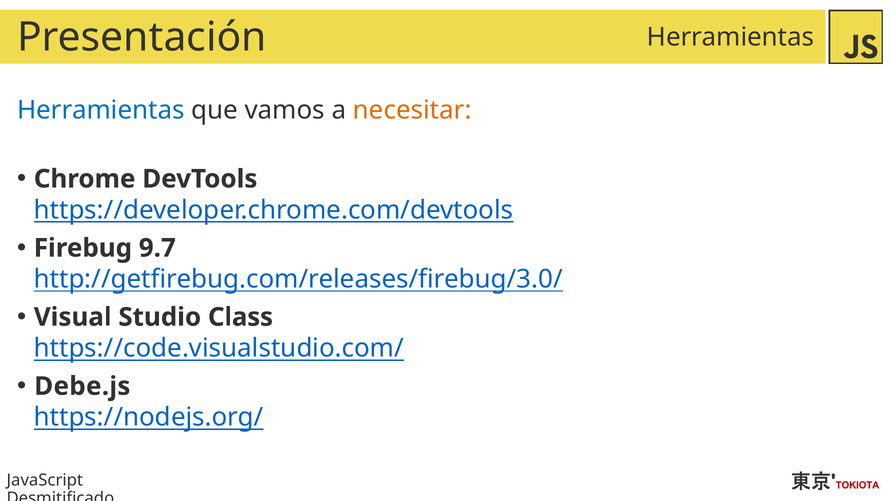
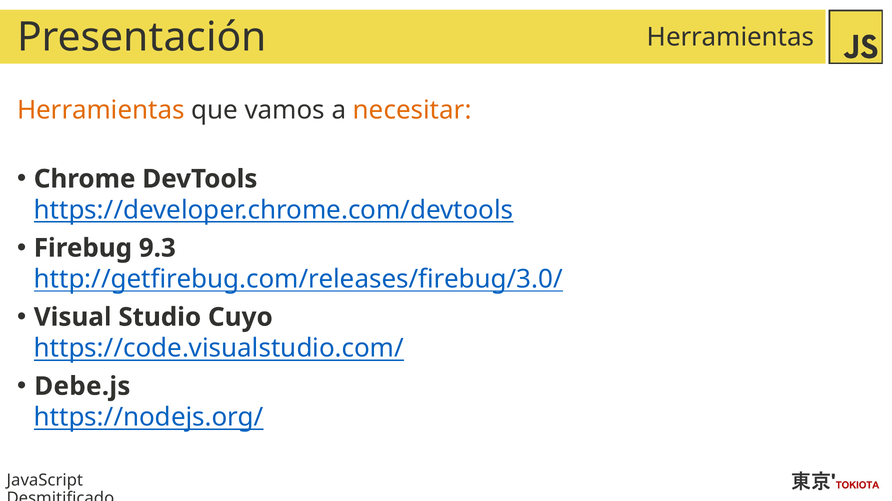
Herramientas colour: blue -> orange (101, 111)
9.7: 9.7 -> 9.3 (157, 248)
Class: Class -> Cuyo (240, 318)
